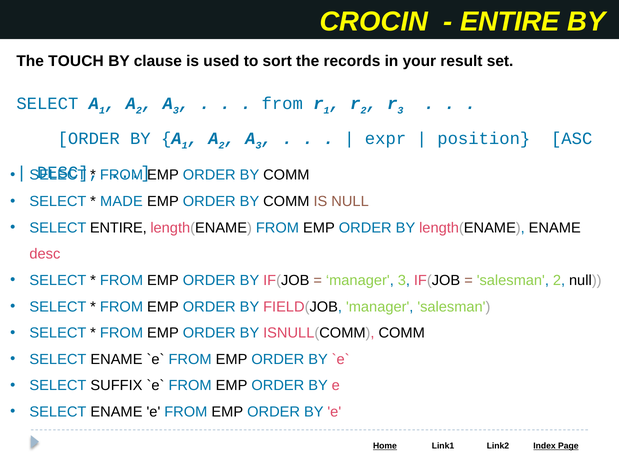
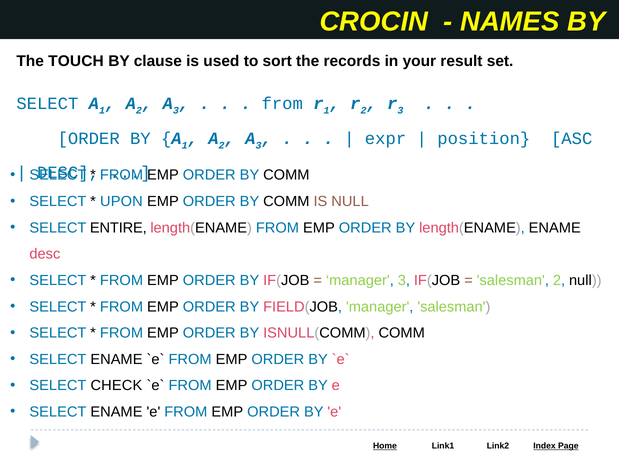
ENTIRE: ENTIRE -> NAMES (510, 21)
MADE: MADE -> UPON (121, 202)
SUFFIX: SUFFIX -> CHECK (116, 386)
